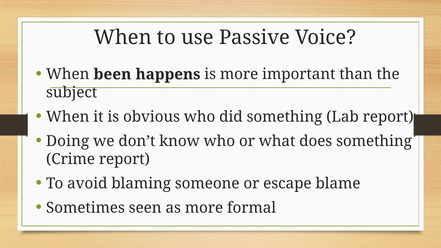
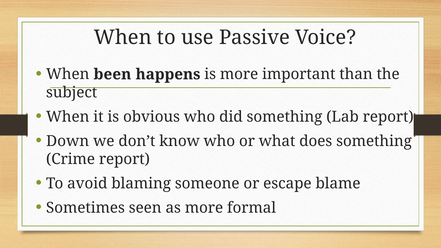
Doing: Doing -> Down (68, 141)
